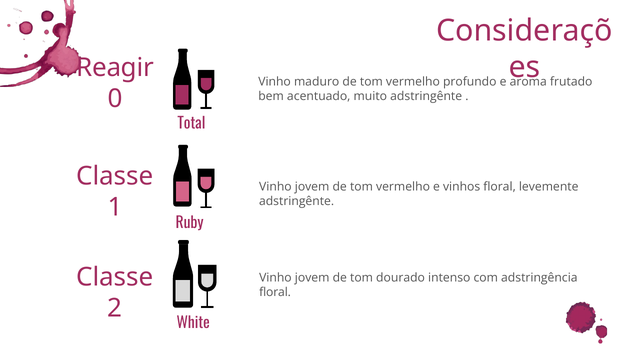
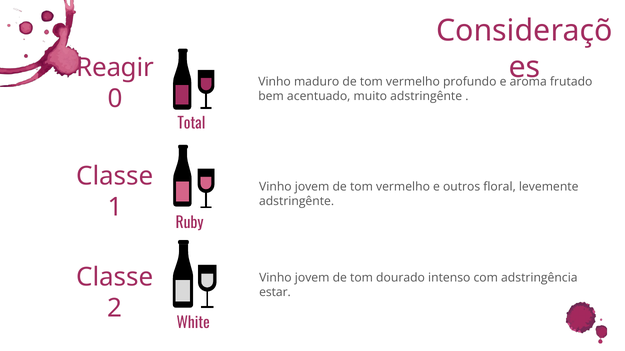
vinhos: vinhos -> outros (462, 187)
floral: floral -> estar (275, 293)
